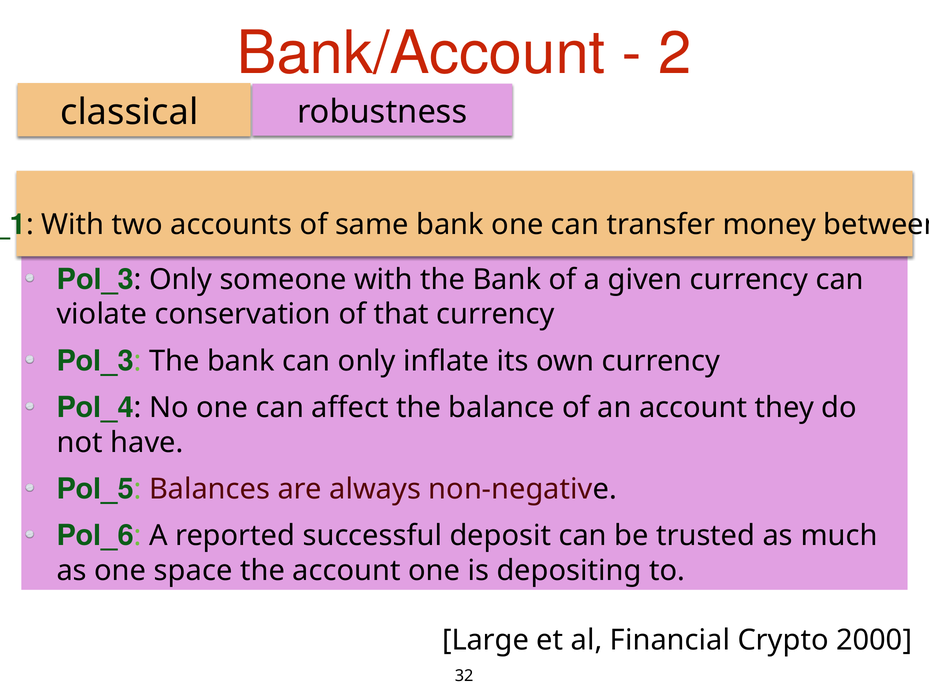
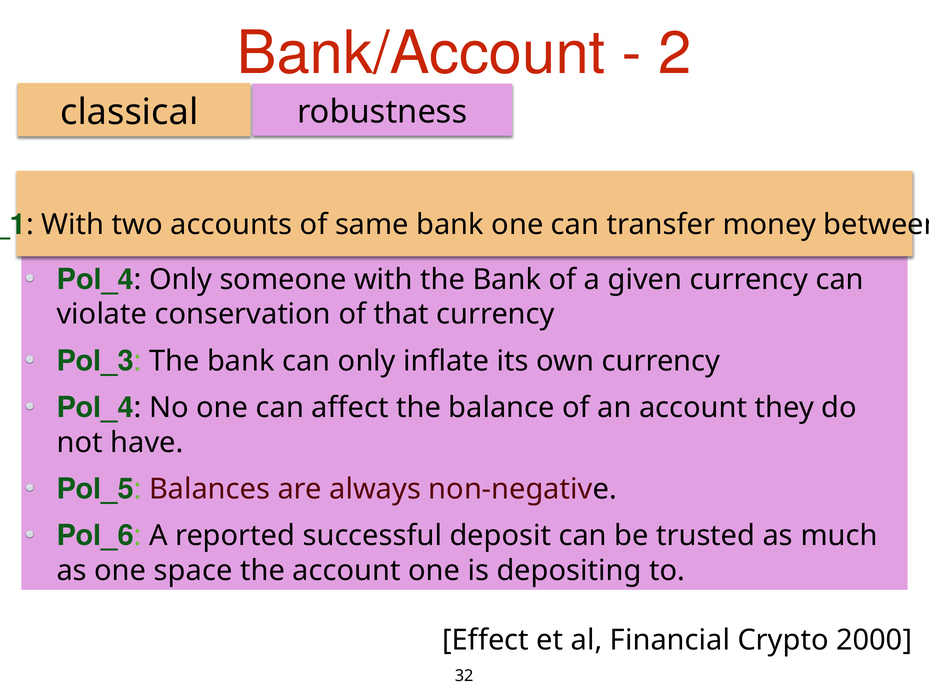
Pol_3: Pol_3 -> Pol_4 (95, 279)
Large: Large -> Effect (486, 640)
